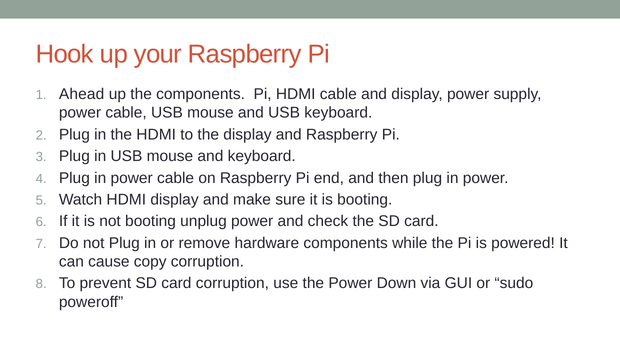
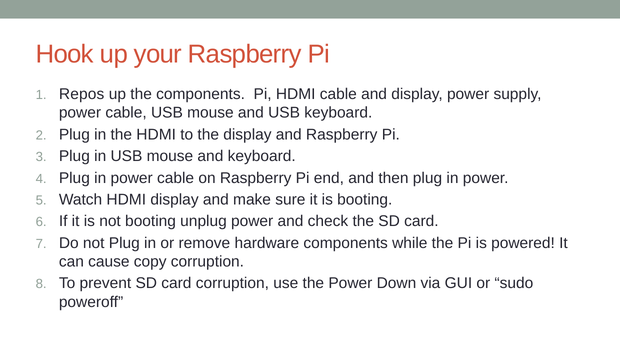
Ahead: Ahead -> Repos (82, 94)
